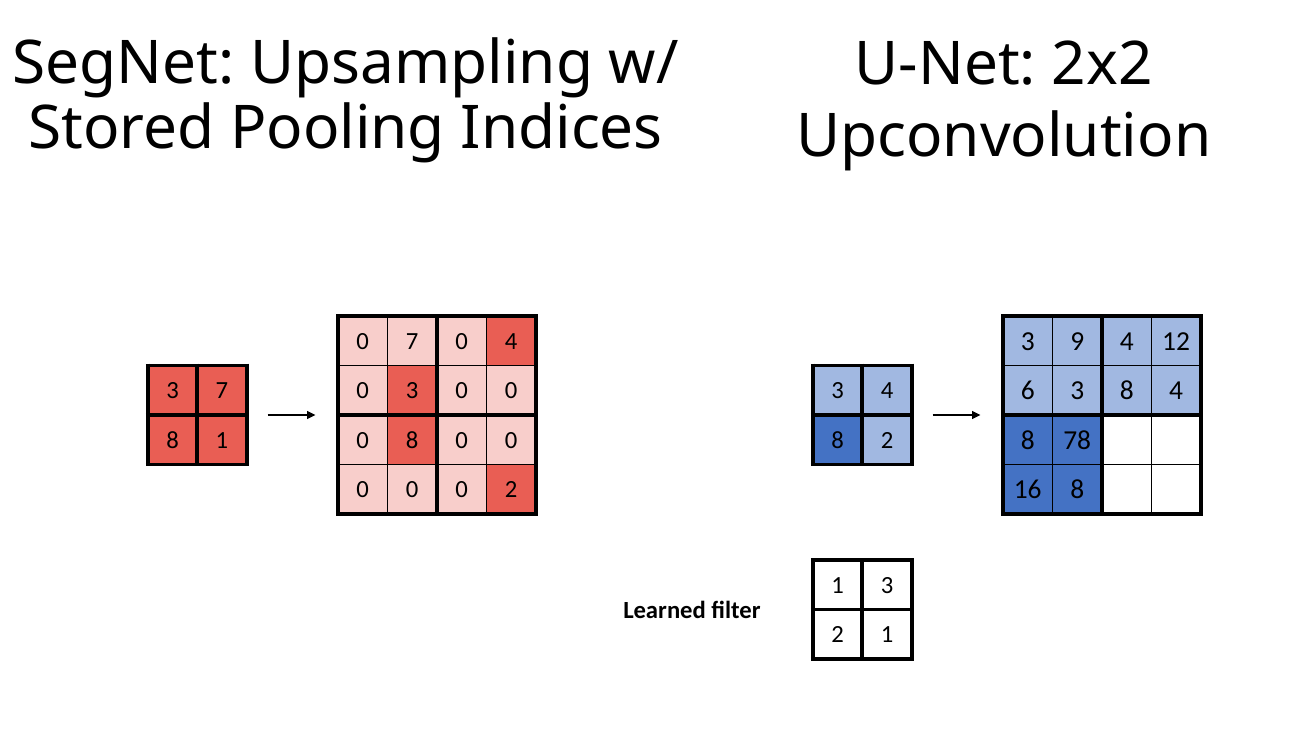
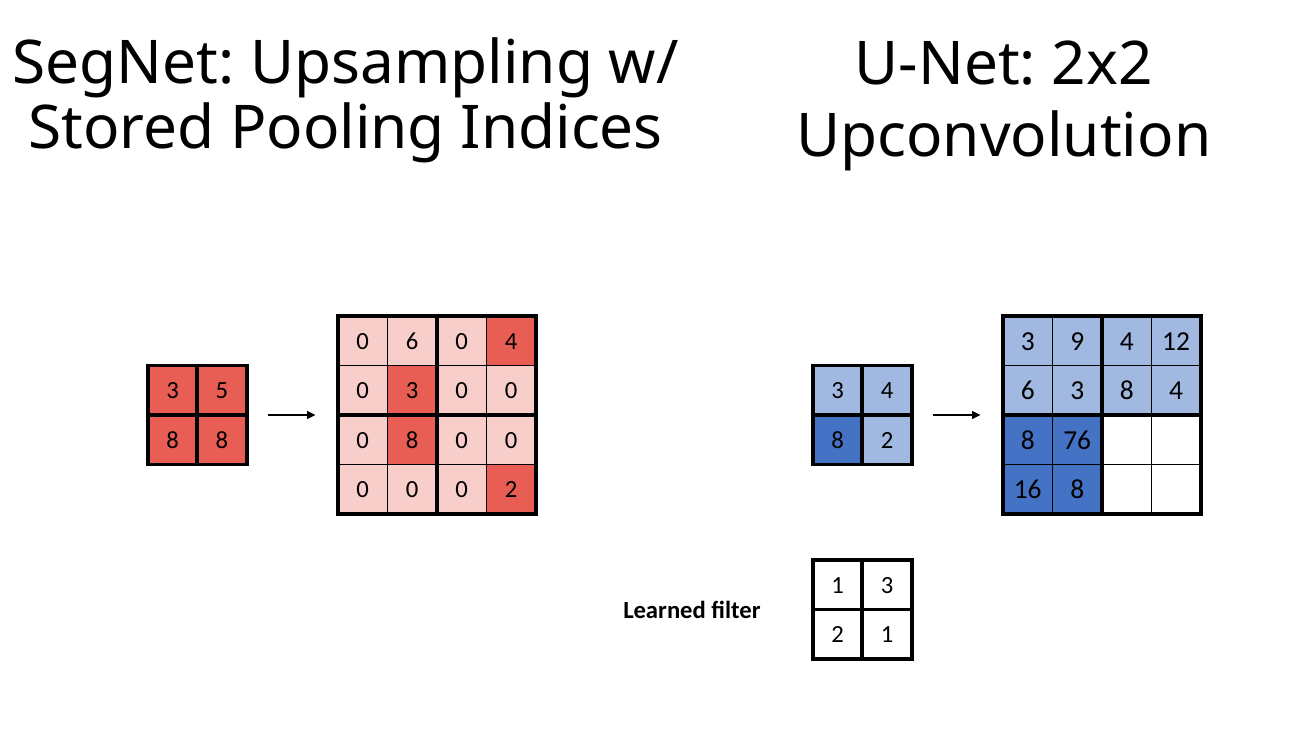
0 7: 7 -> 6 (412, 341)
3 7: 7 -> 5 (222, 391)
78: 78 -> 76 (1077, 440)
8 1: 1 -> 8 (222, 440)
